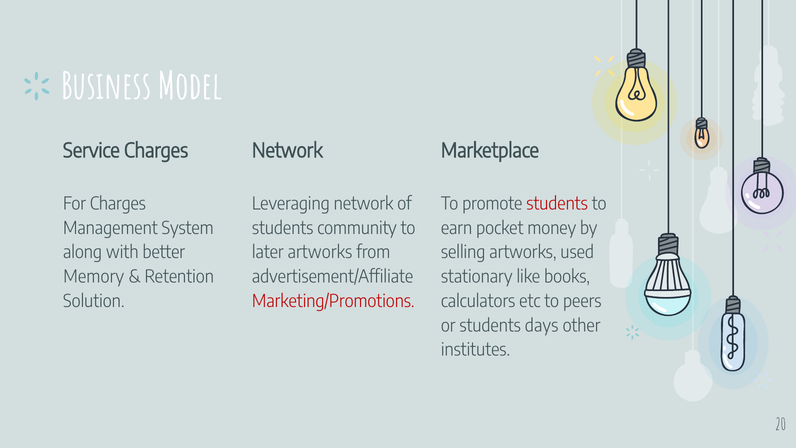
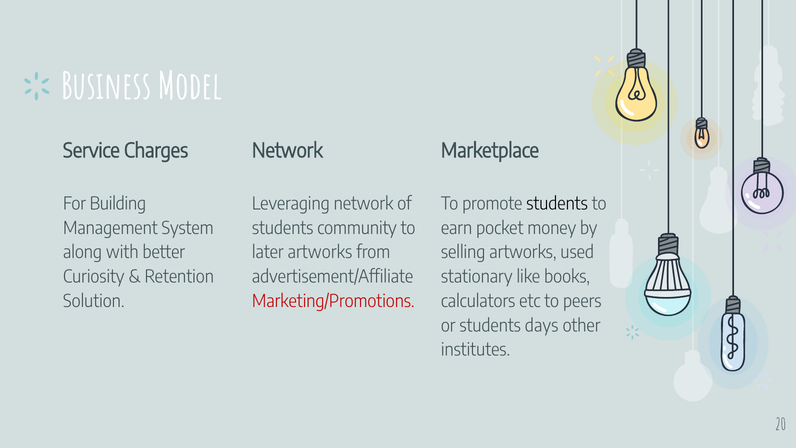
For Charges: Charges -> Building (118, 204)
students colour: red -> black (557, 204)
Memory: Memory -> Curiosity (94, 277)
